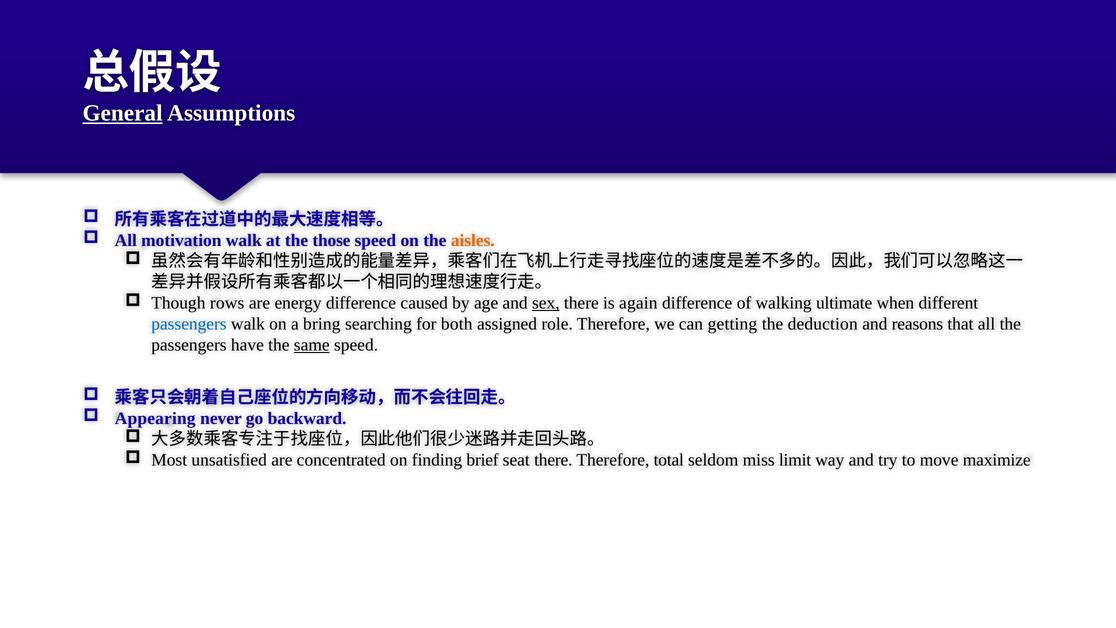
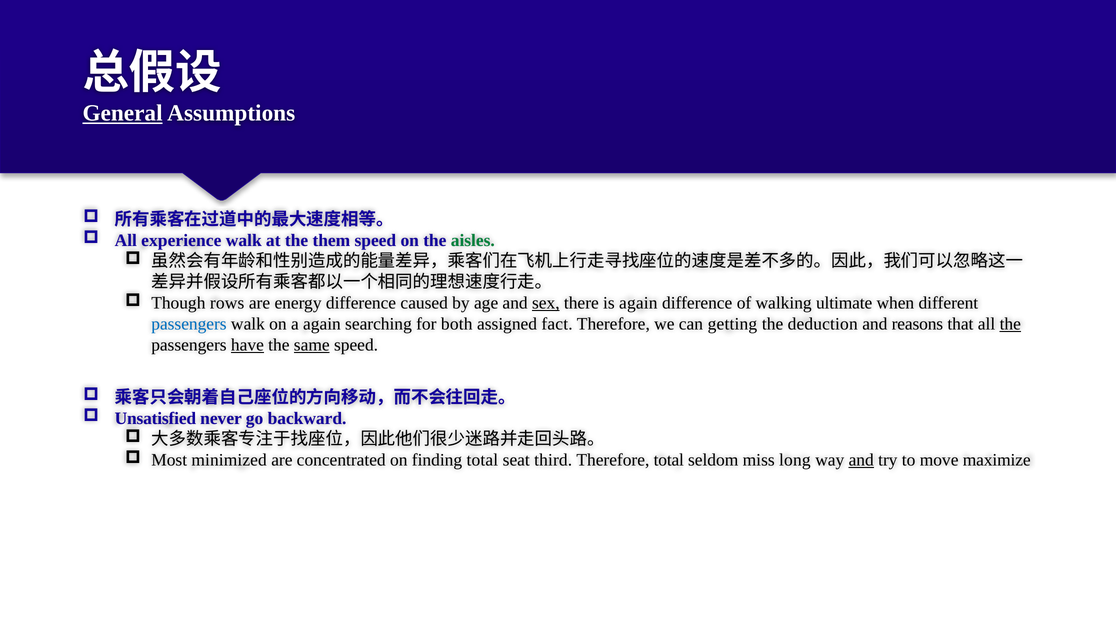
motivation: motivation -> experience (181, 240)
those: those -> them (331, 240)
aisles colour: orange -> green (473, 240)
a bring: bring -> again (322, 324)
role: role -> fact (557, 324)
the underline: none -> present (1010, 324)
have underline: none -> present (247, 345)
Appearing: Appearing -> Unsatisfied (155, 418)
unsatisfied: unsatisfied -> minimized (229, 460)
finding brief: brief -> total (482, 460)
seat there: there -> third (553, 460)
limit: limit -> long (795, 460)
and underline: none -> present (861, 460)
